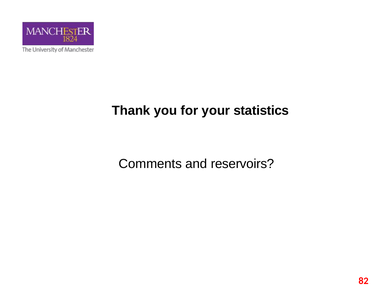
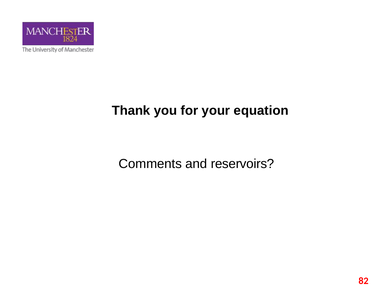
statistics: statistics -> equation (261, 111)
